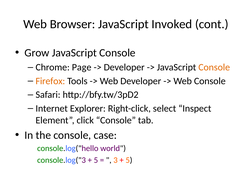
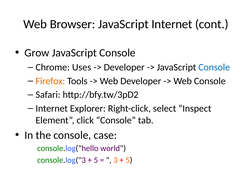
JavaScript Invoked: Invoked -> Internet (172, 24)
Page: Page -> Uses (82, 67)
Console colour: orange -> blue (214, 67)
